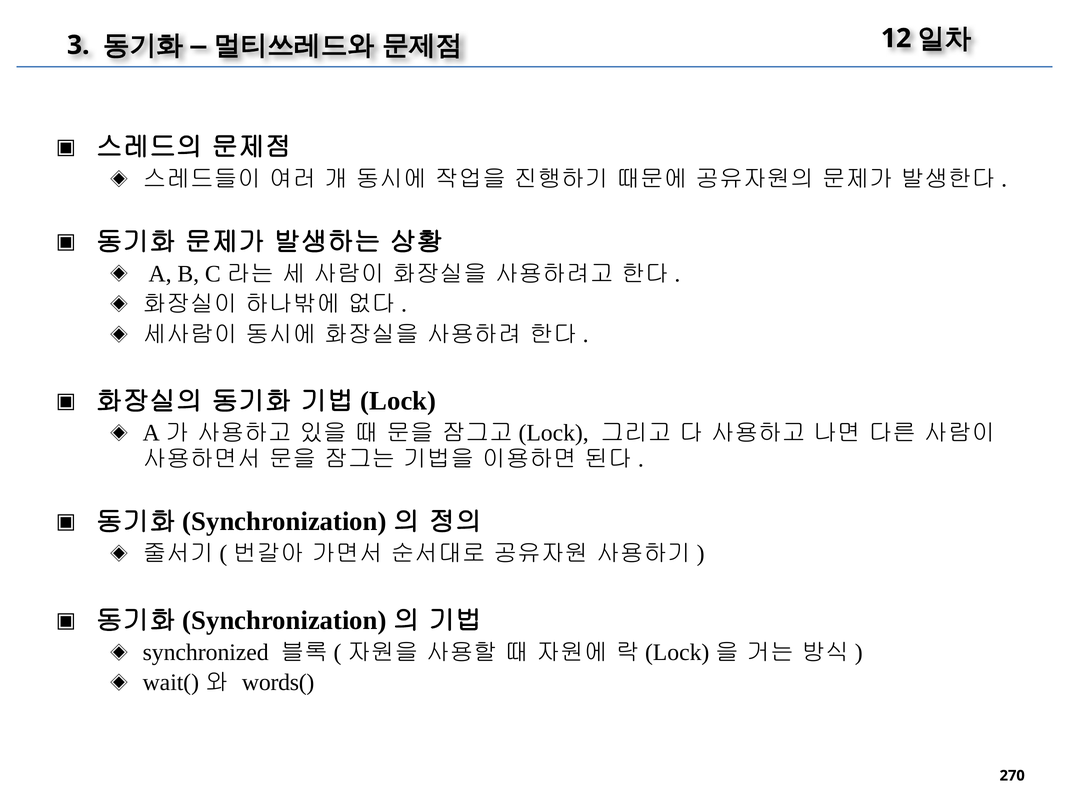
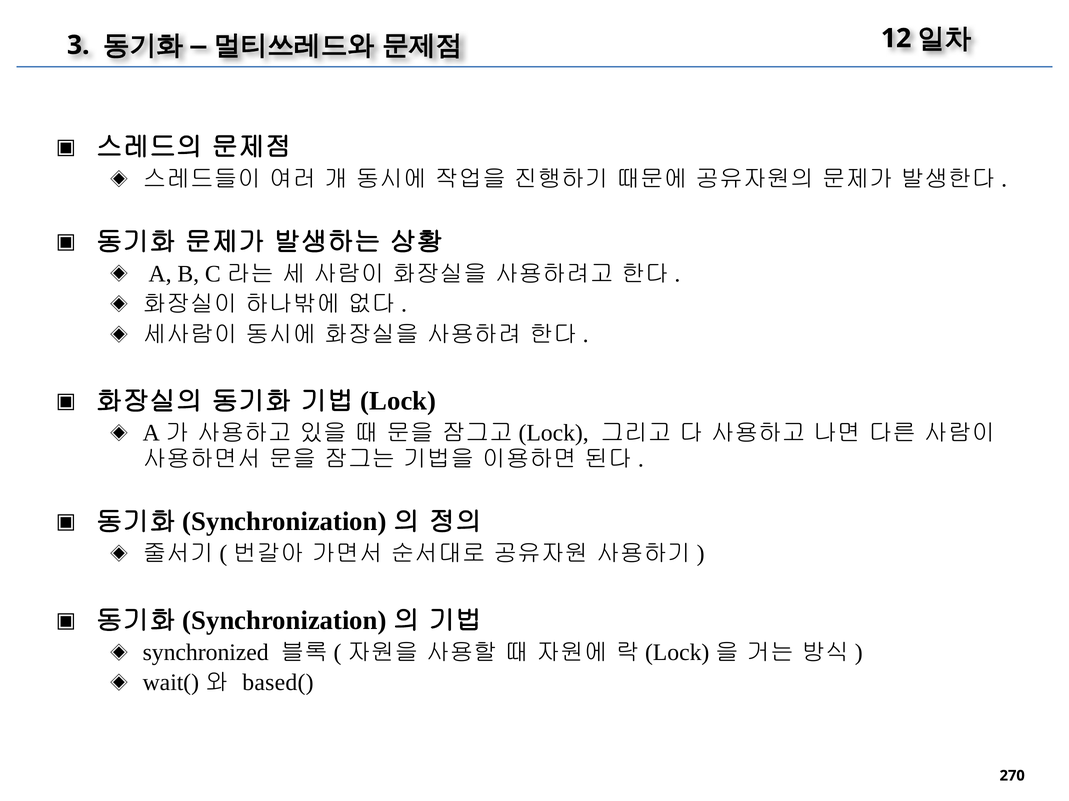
words(: words( -> based( (278, 683)
